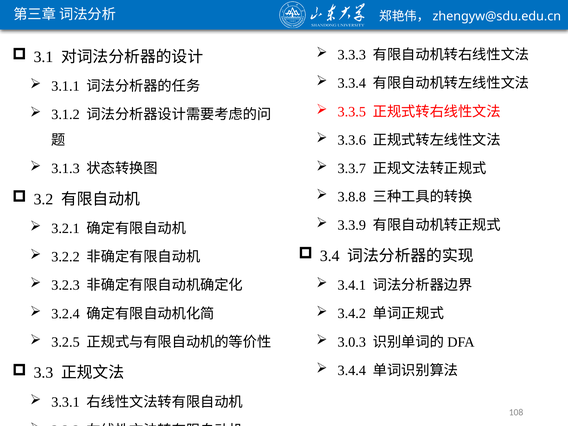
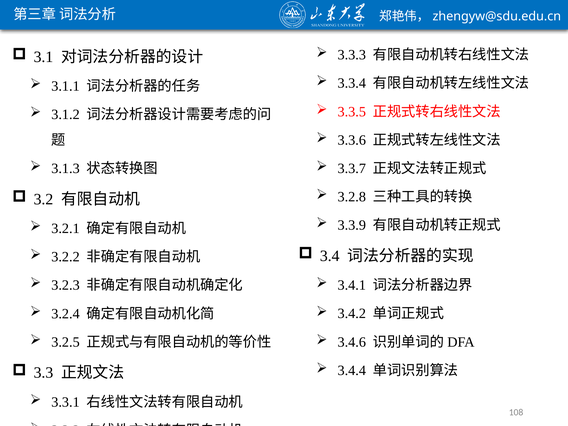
3.8.8: 3.8.8 -> 3.2.8 (352, 197)
3.0.3: 3.0.3 -> 3.4.6 (352, 342)
